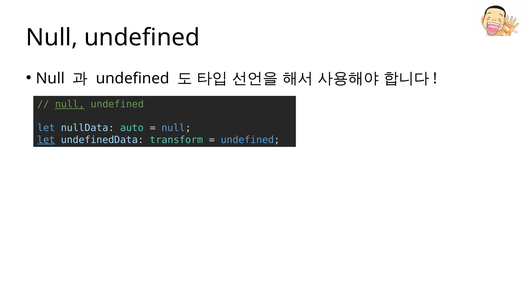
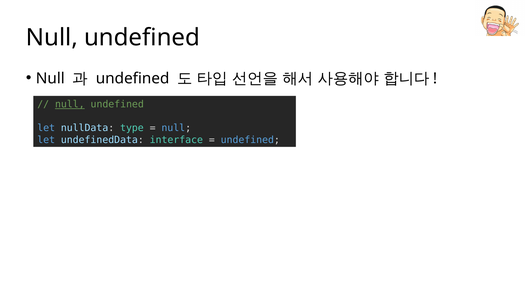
auto: auto -> type (132, 128)
let underline: present -> none (46, 140)
transform: transform -> interface (176, 140)
